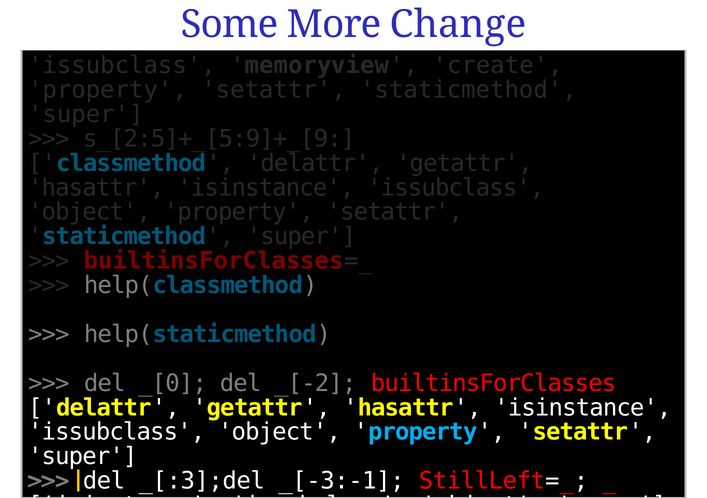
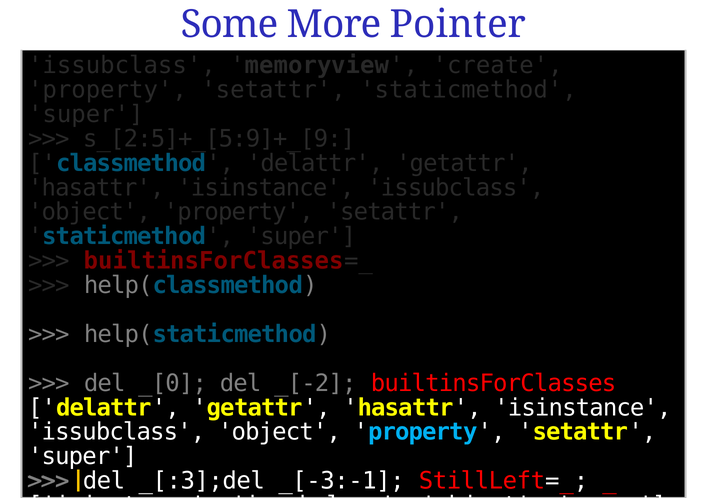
Change: Change -> Pointer (458, 25)
